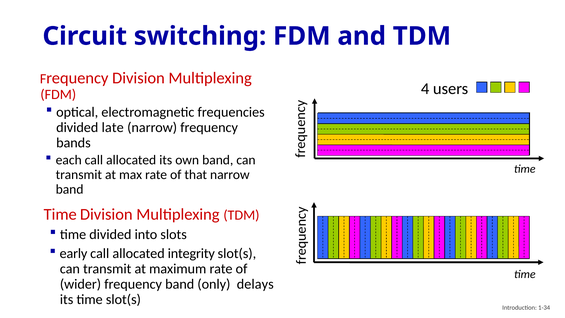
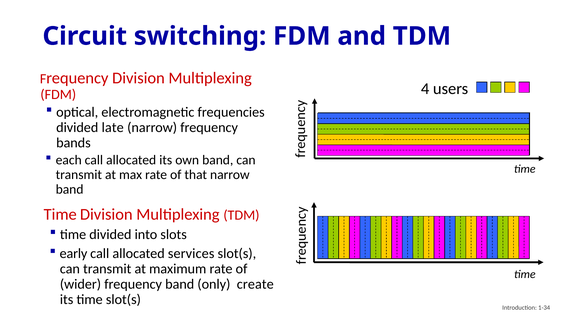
integrity: integrity -> services (191, 254)
delays: delays -> create (255, 284)
